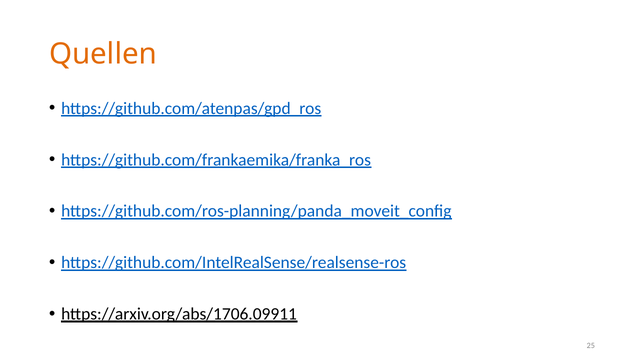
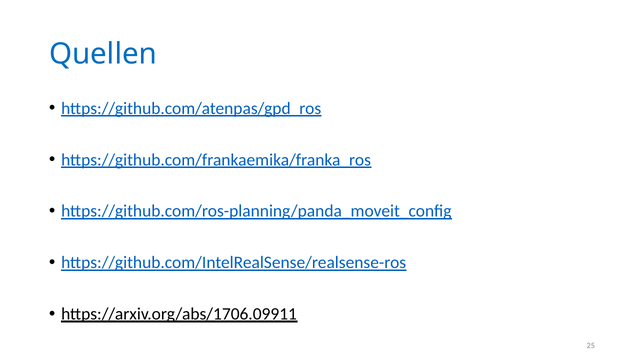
Quellen colour: orange -> blue (103, 54)
